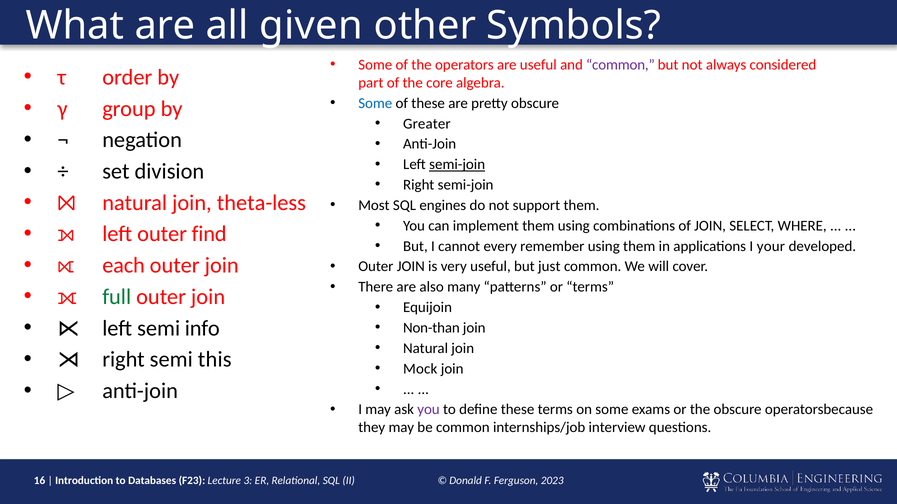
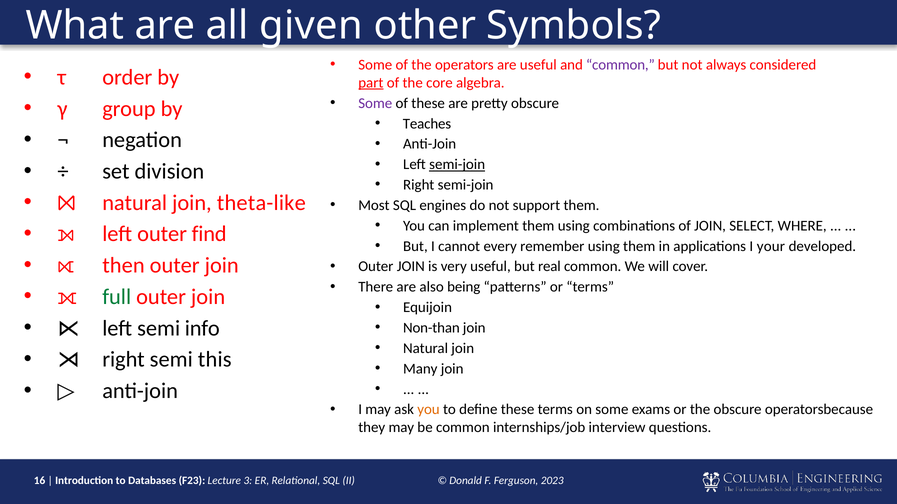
part underline: none -> present (371, 83)
Some colour: blue -> purple (375, 103)
Greater: Greater -> Teaches (427, 124)
theta-less: theta-less -> theta-like (261, 203)
each: each -> then (123, 266)
just: just -> real (549, 267)
many: many -> being (464, 287)
Mock: Mock -> Many (420, 369)
you colour: purple -> orange (429, 410)
